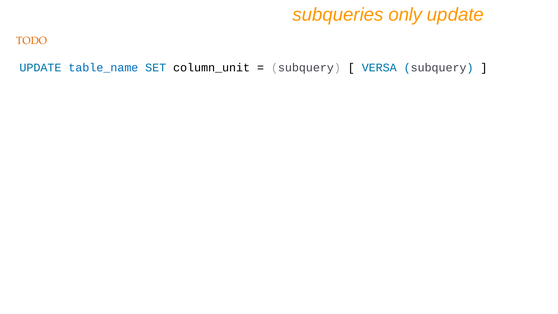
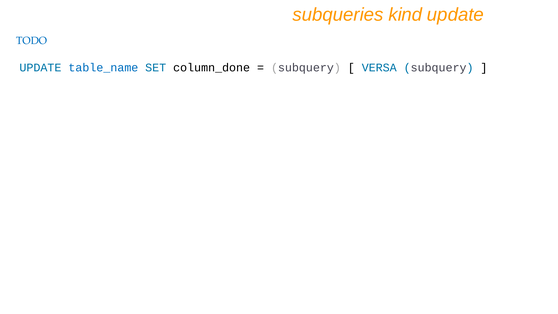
only: only -> kind (405, 15)
TODO colour: orange -> blue (32, 41)
column_unit: column_unit -> column_done (212, 68)
